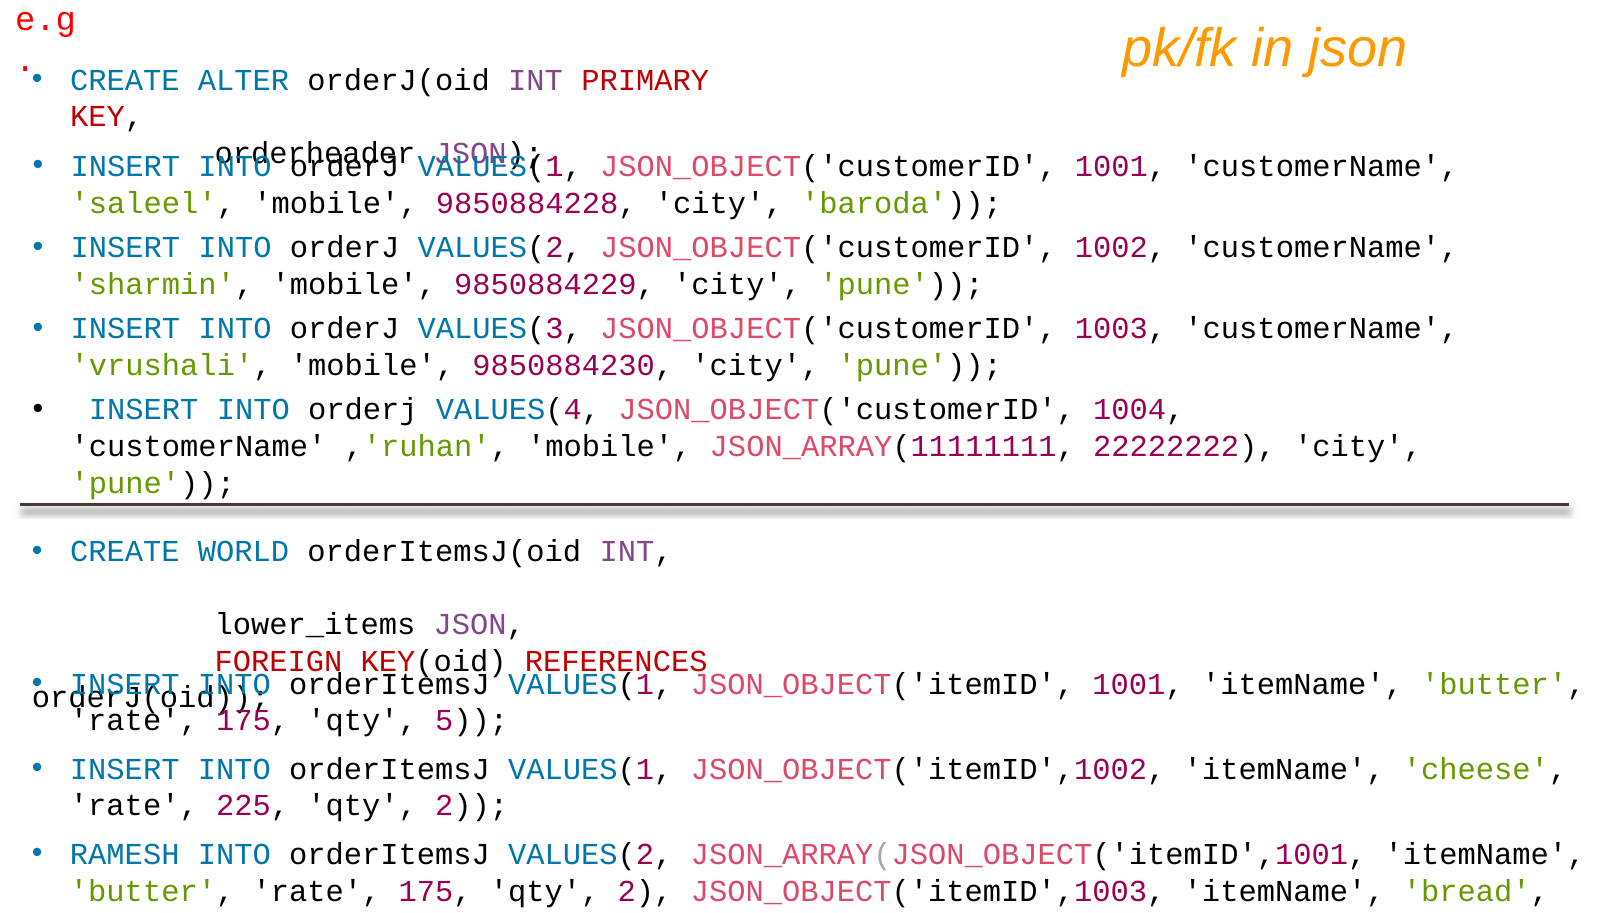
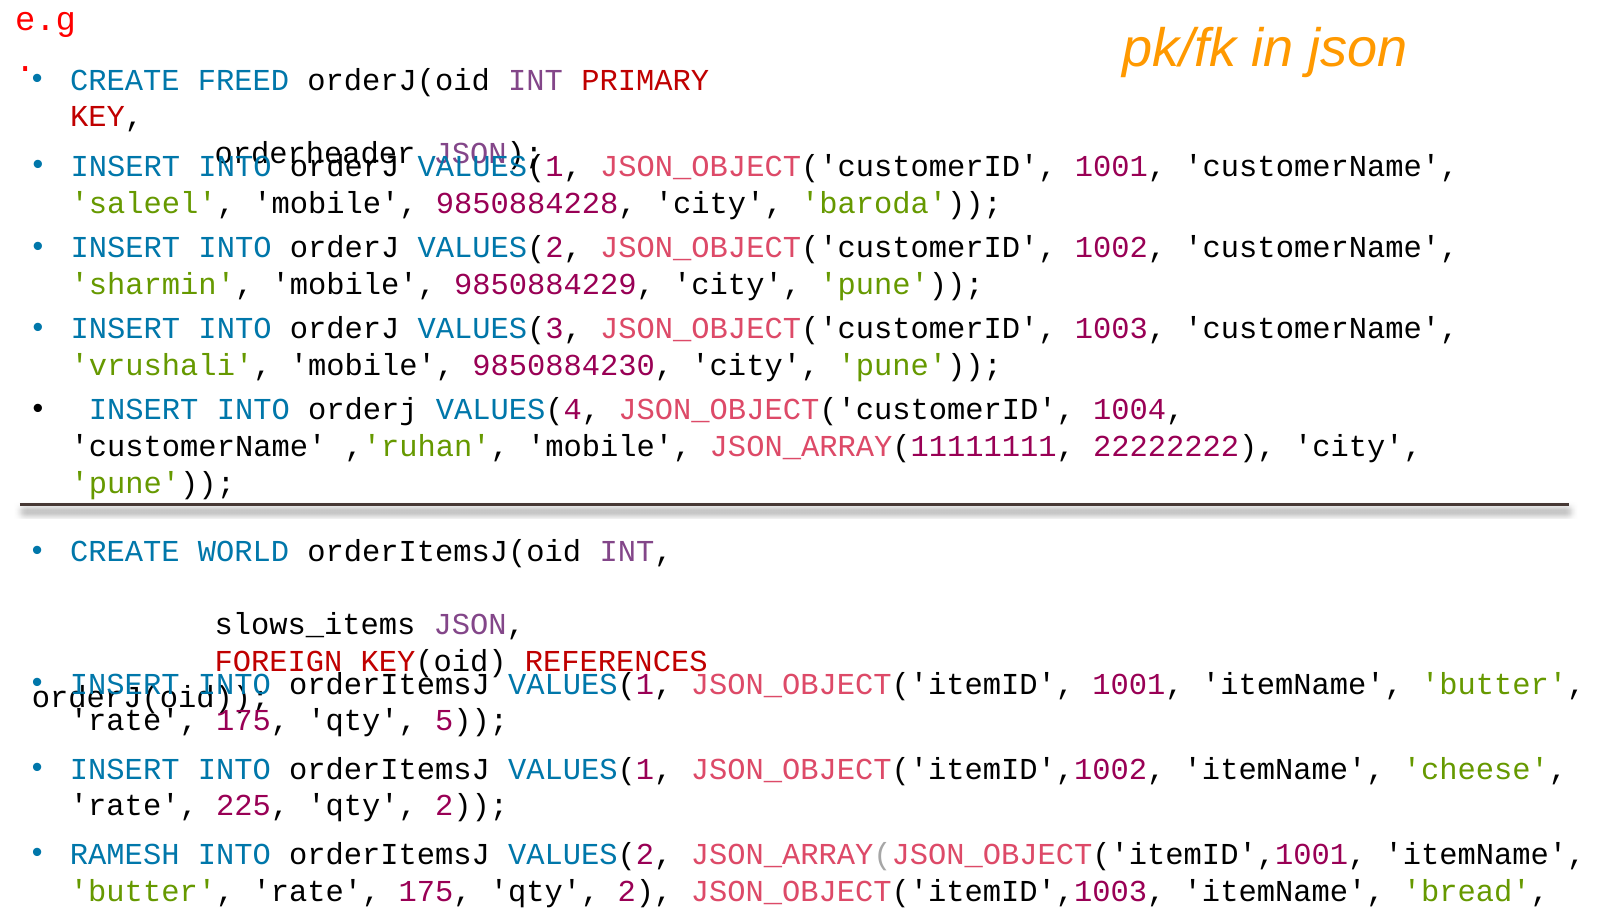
ALTER: ALTER -> FREED (243, 80)
lower_items: lower_items -> slows_items (315, 625)
